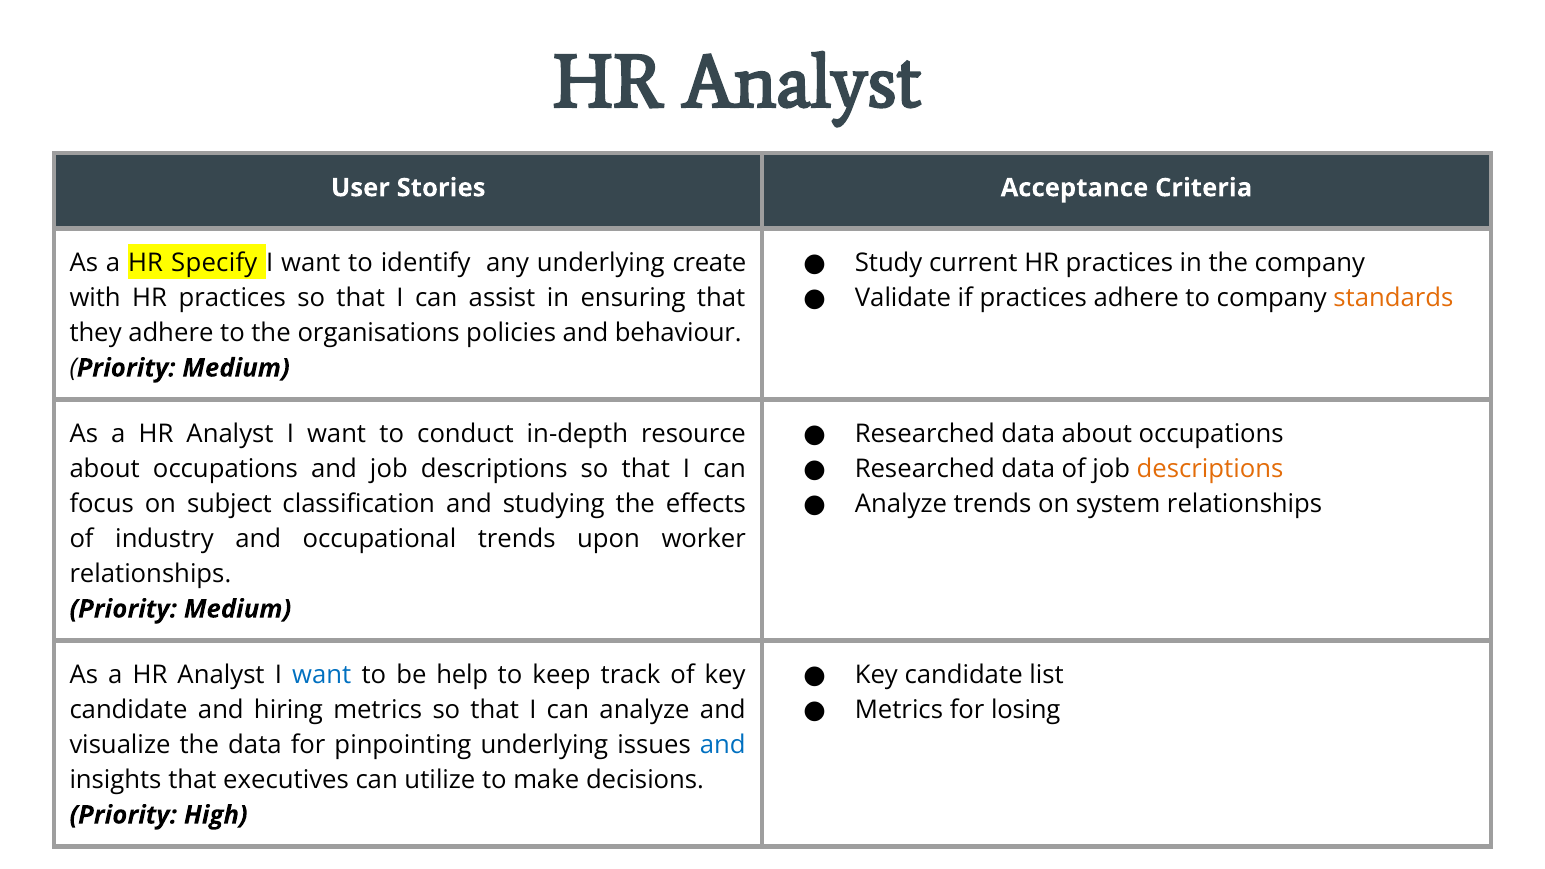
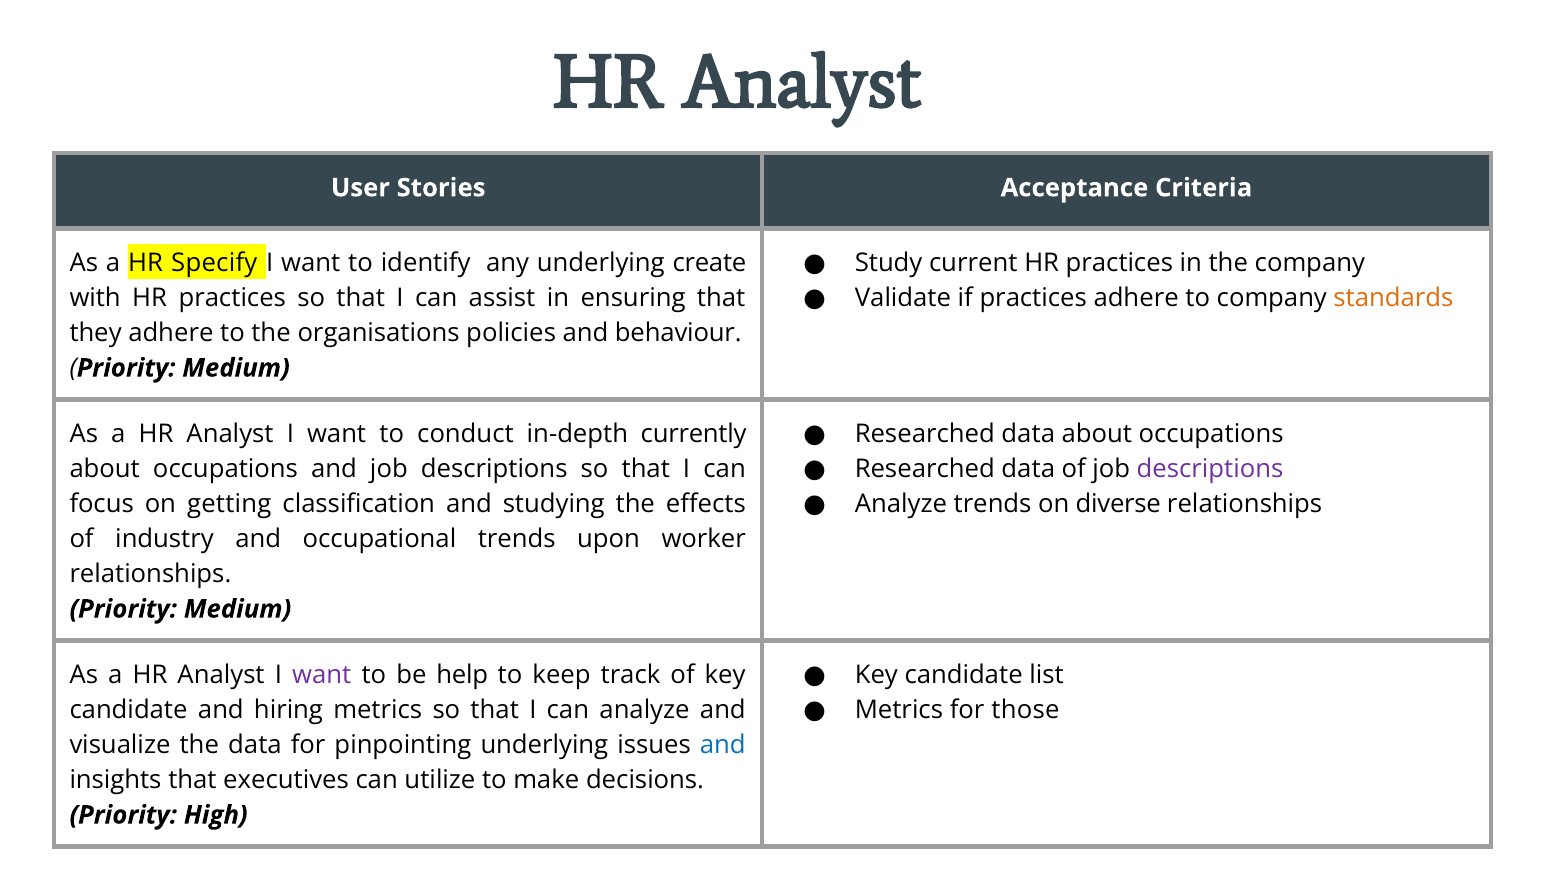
resource: resource -> currently (694, 434)
descriptions colour: orange -> purple (1210, 469)
system: system -> diverse (1118, 504)
subject: subject -> getting (229, 504)
want colour: blue -> purple (322, 675)
losing: losing -> those (1025, 710)
